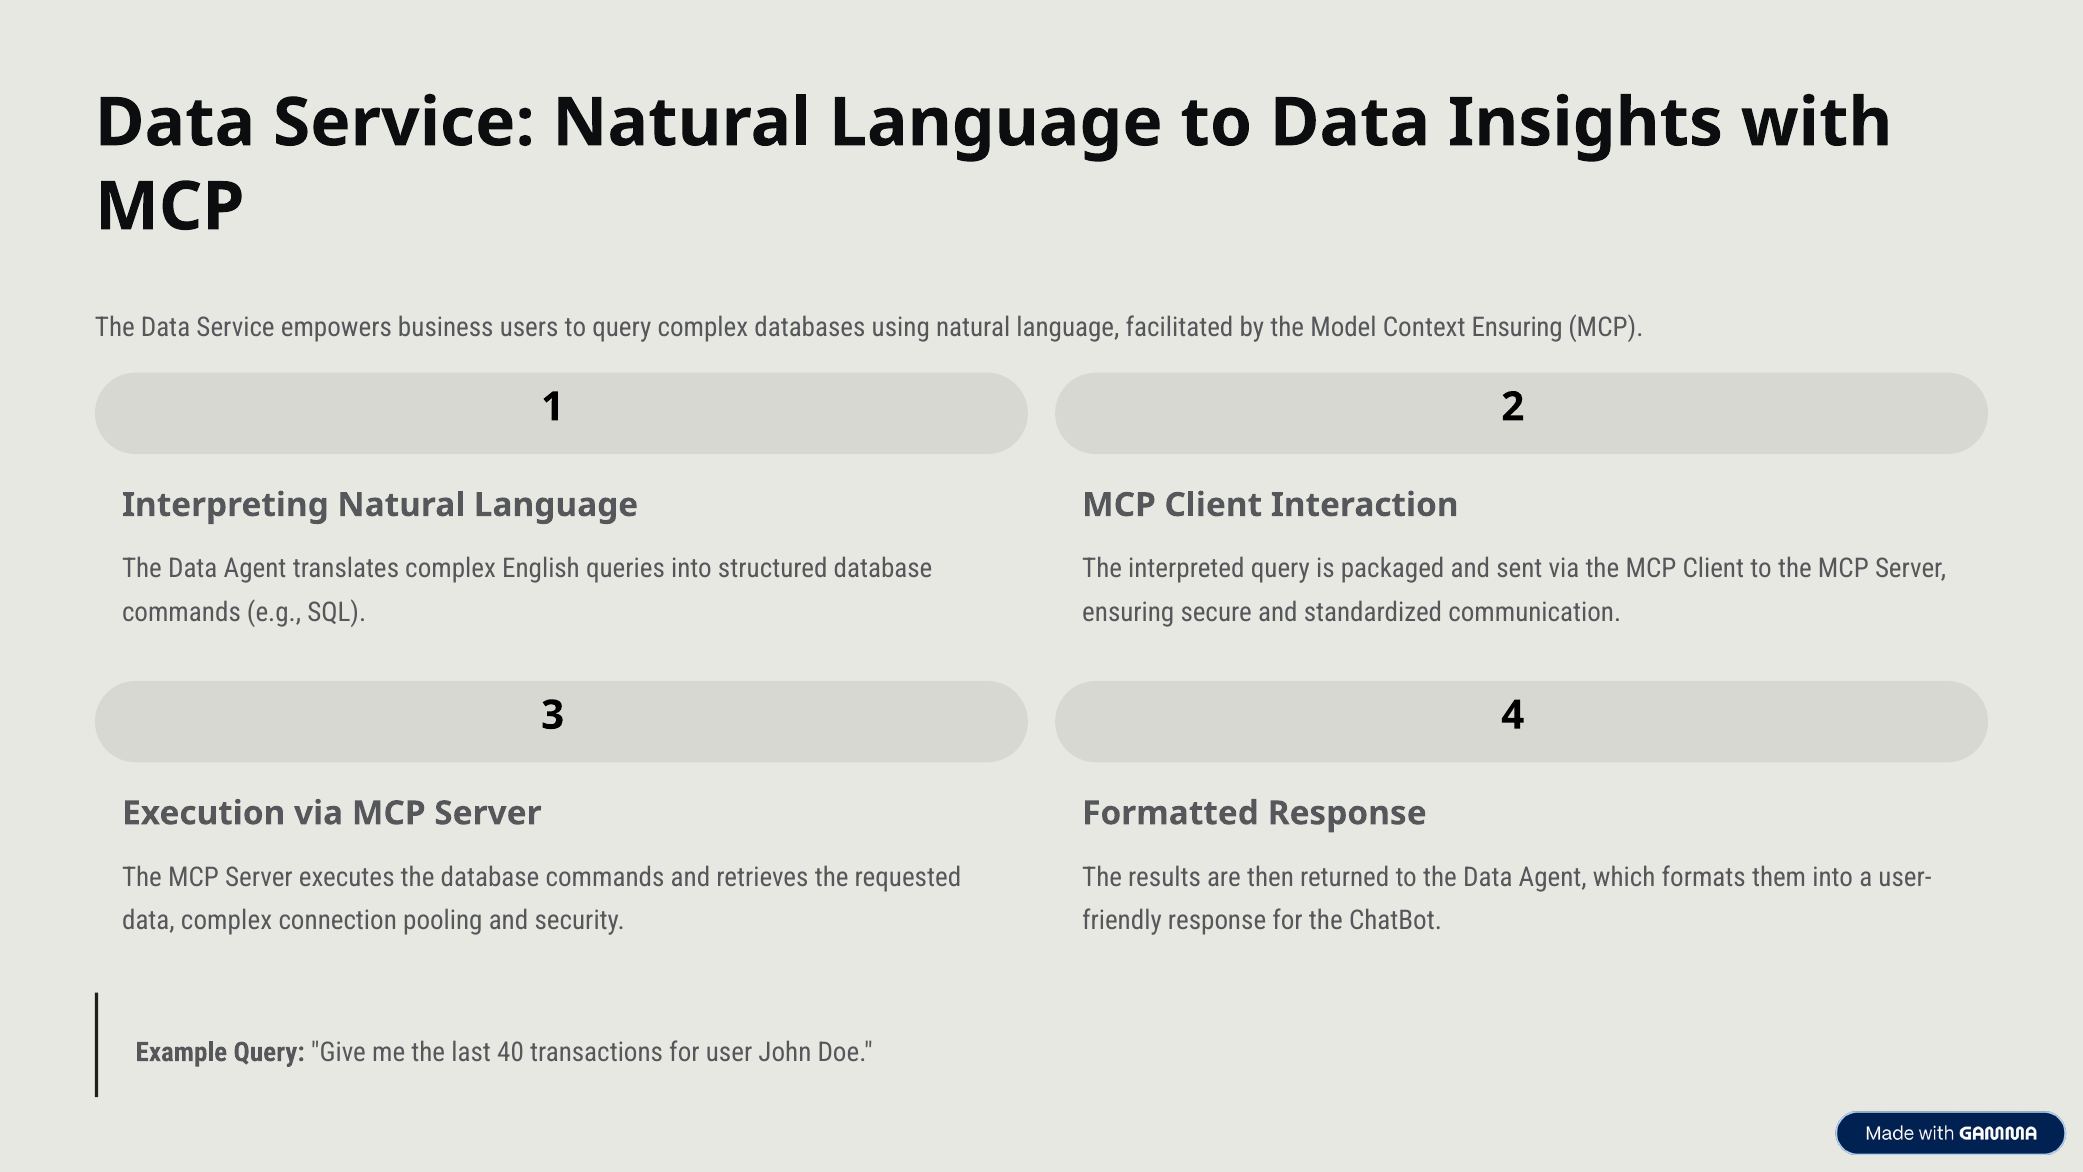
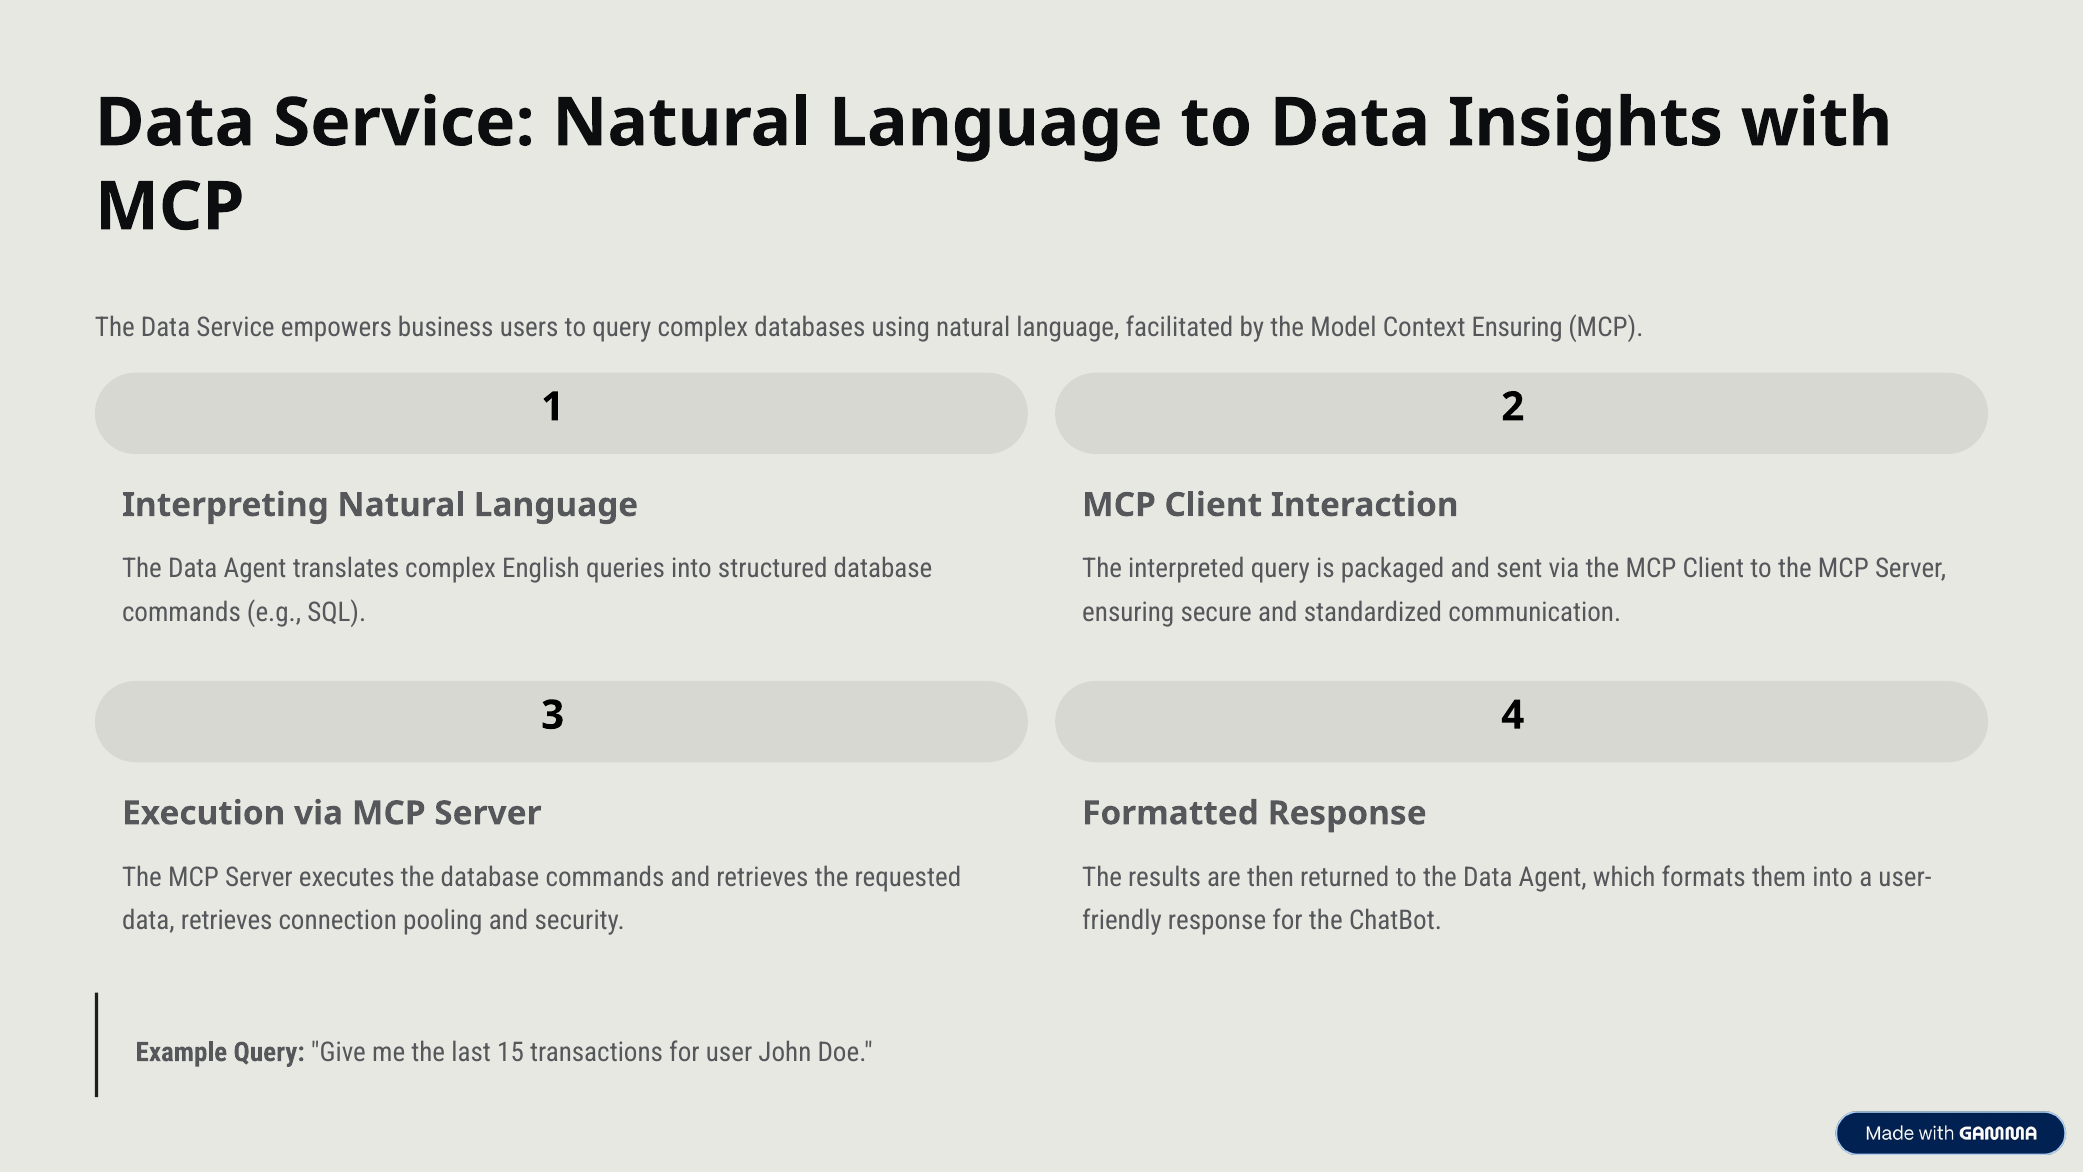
data complex: complex -> retrieves (227, 920)
40: 40 -> 15 (511, 1052)
